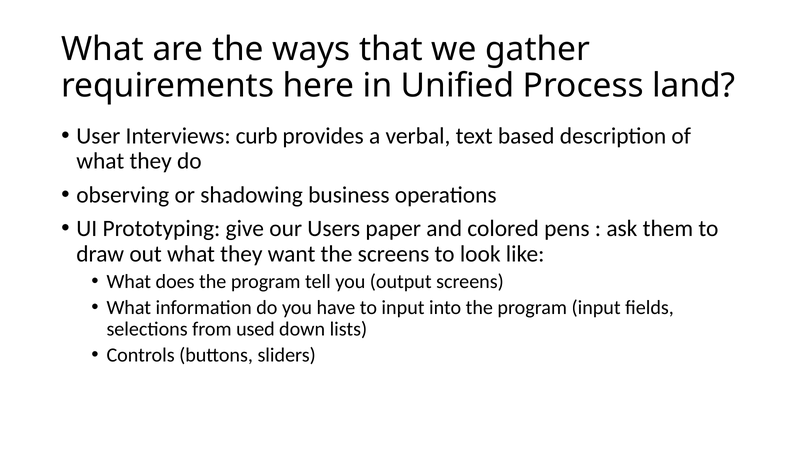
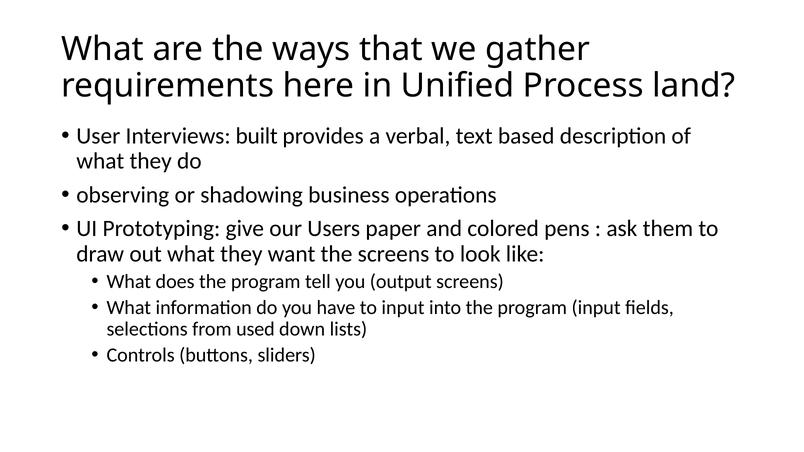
curb: curb -> built (257, 136)
